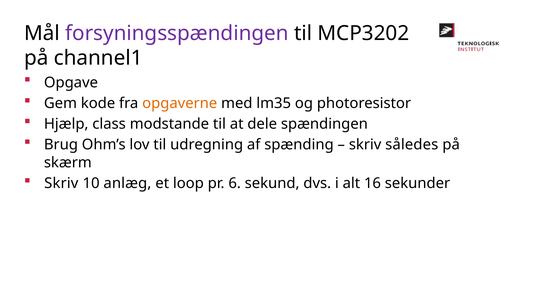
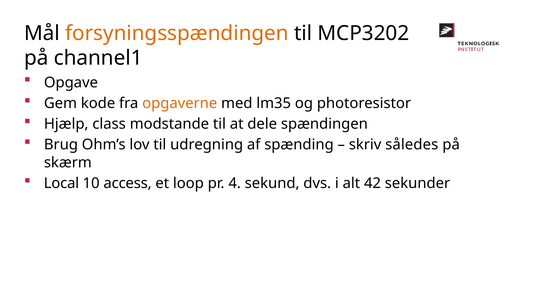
forsyningsspændingen colour: purple -> orange (177, 33)
Skriv: Skriv -> Local (61, 183)
anlæg: anlæg -> access (128, 183)
6: 6 -> 4 (235, 183)
16: 16 -> 42 (372, 183)
